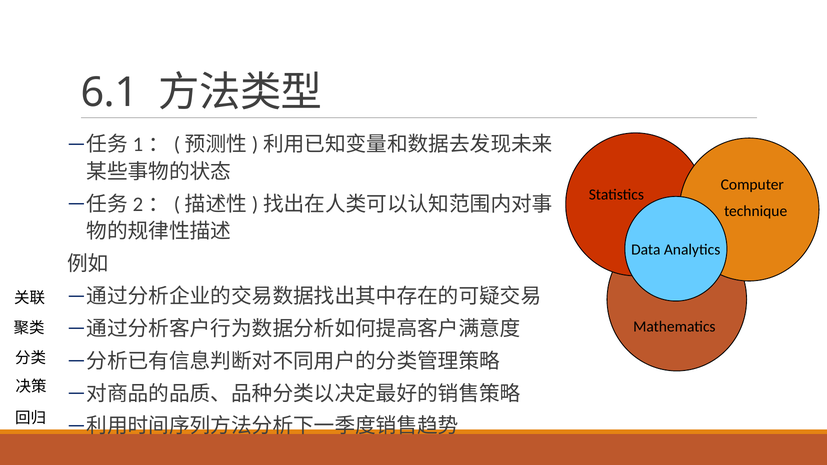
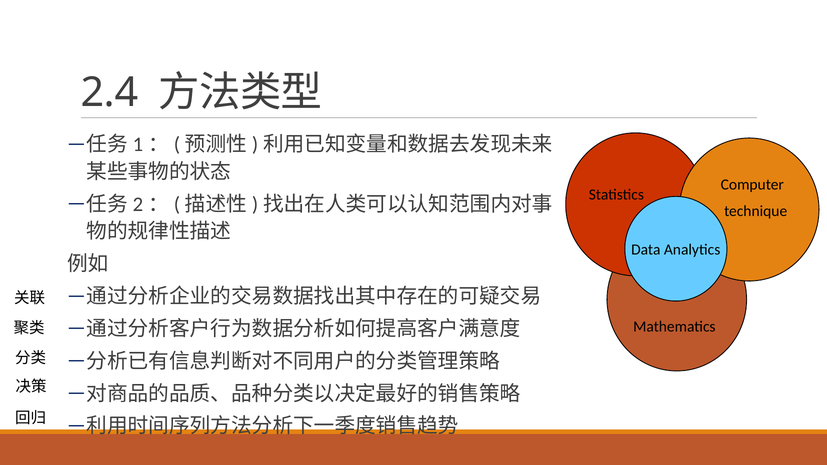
6.1: 6.1 -> 2.4 (110, 93)
